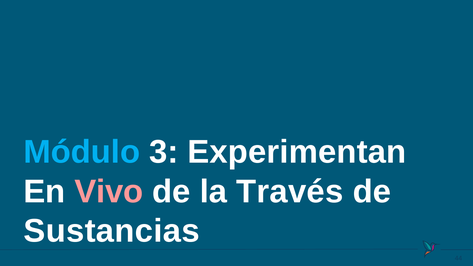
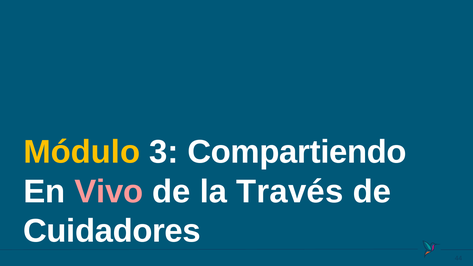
Módulo colour: light blue -> yellow (82, 152)
Experimentan: Experimentan -> Compartiendo (297, 152)
Sustancias: Sustancias -> Cuidadores (112, 231)
